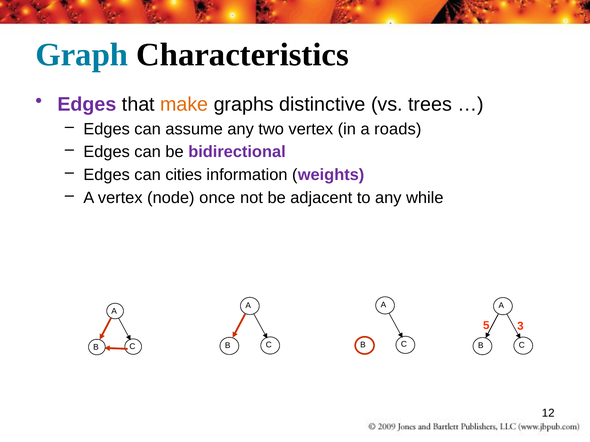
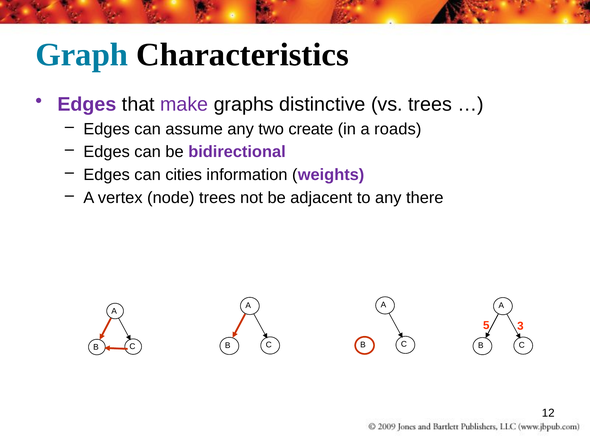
make colour: orange -> purple (184, 104)
two vertex: vertex -> create (311, 129)
node once: once -> trees (217, 198)
while: while -> there (425, 198)
